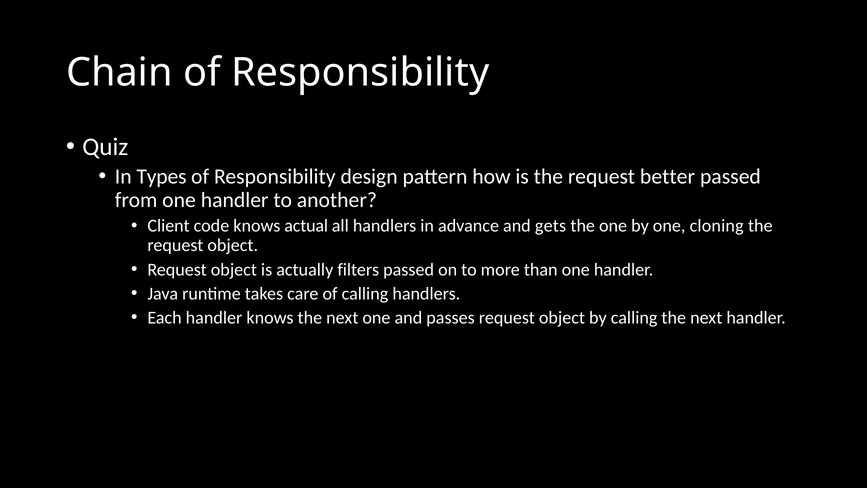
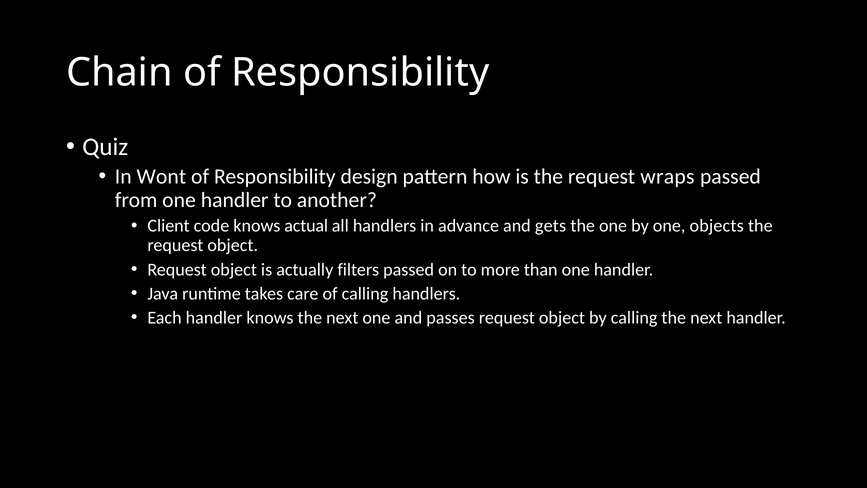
Types: Types -> Wont (161, 176)
better: better -> wraps (667, 176)
cloning: cloning -> objects (717, 226)
